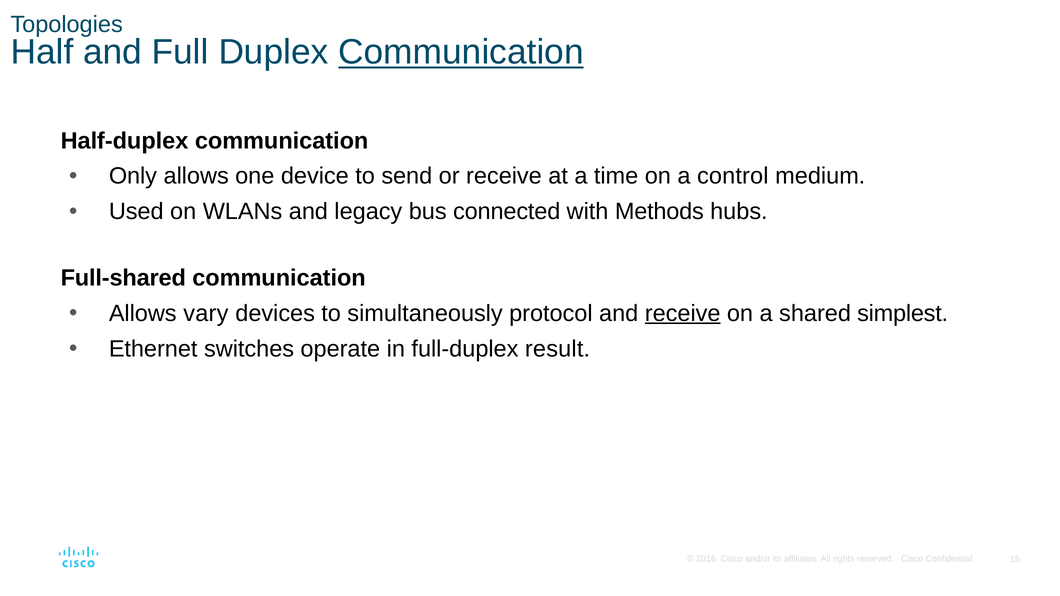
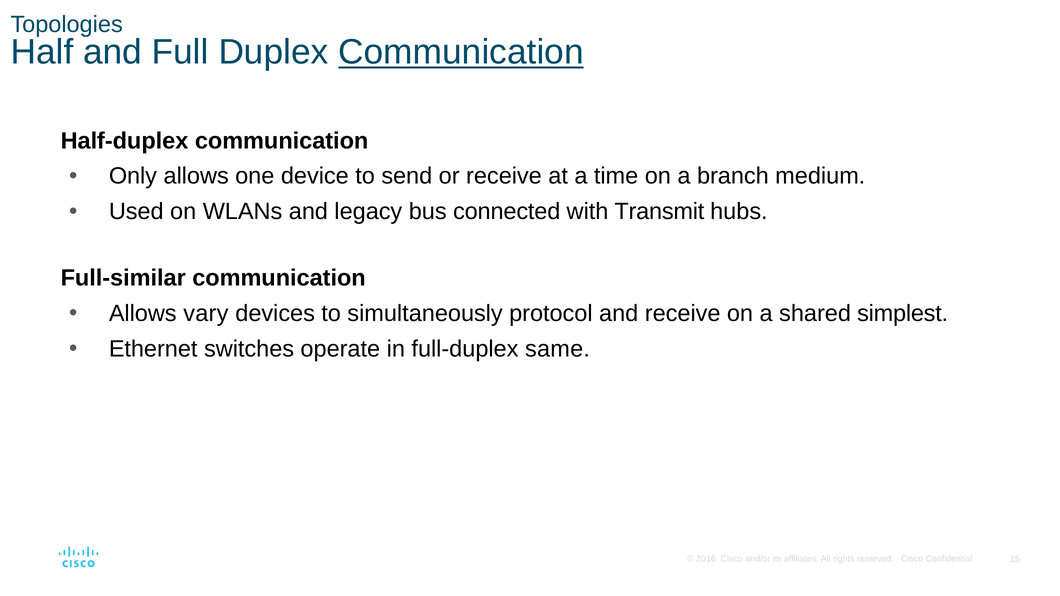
control: control -> branch (733, 176)
Methods: Methods -> Transmit (659, 212)
Full-shared: Full-shared -> Full-similar (123, 278)
receive underline: present -> none (683, 313)
result: result -> same (558, 349)
